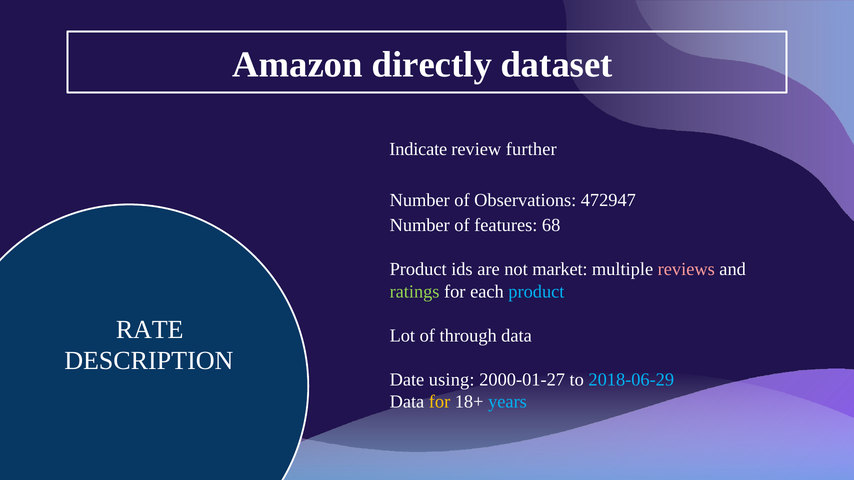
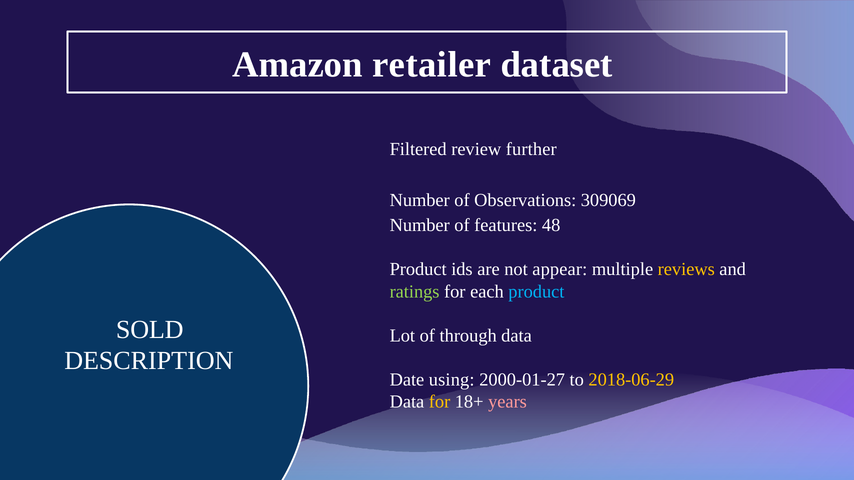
directly: directly -> retailer (432, 65)
Indicate: Indicate -> Filtered (418, 149)
472947: 472947 -> 309069 (608, 200)
68: 68 -> 48 (551, 226)
market: market -> appear (560, 270)
reviews colour: pink -> yellow (686, 270)
RATE: RATE -> SOLD (150, 330)
2018-06-29 colour: light blue -> yellow (631, 380)
years colour: light blue -> pink (508, 402)
